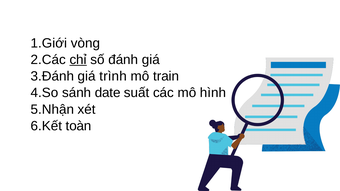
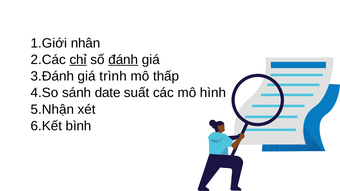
vòng: vòng -> nhân (85, 43)
đánh underline: none -> present (123, 60)
train: train -> thấp (166, 76)
toàn: toàn -> bình (79, 126)
